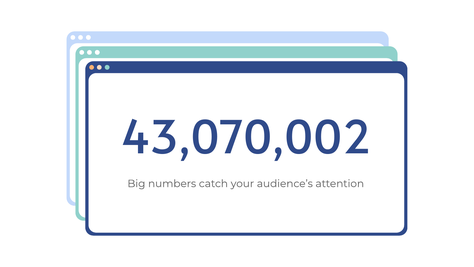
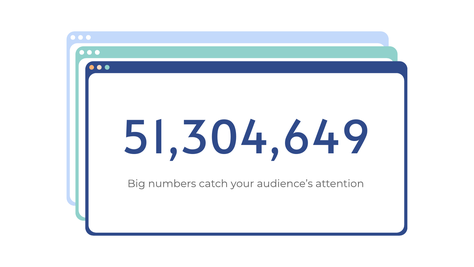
43,070,002: 43,070,002 -> 51,304,649 (246, 138)
